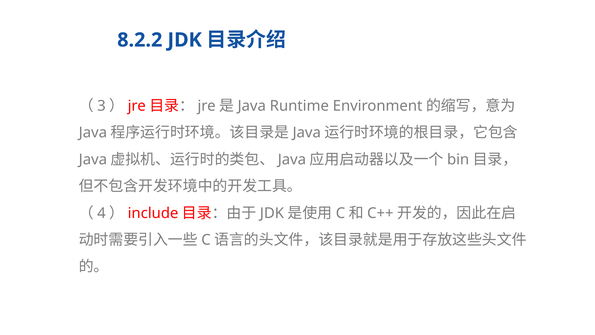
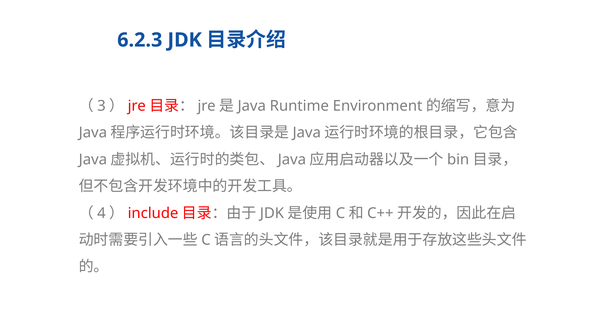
8.2.2: 8.2.2 -> 6.2.3 (140, 40)
